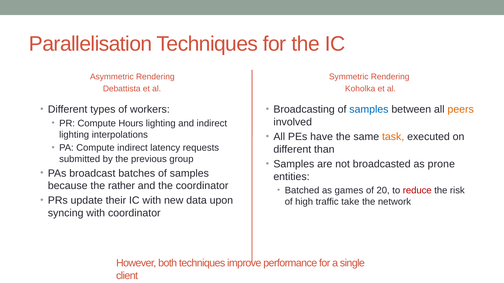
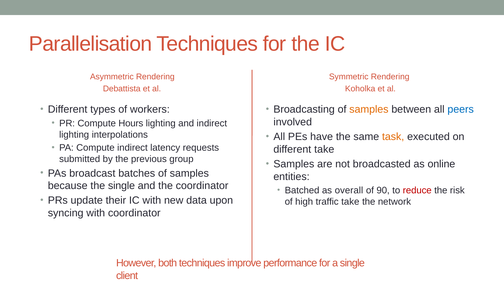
samples colour: blue -> orange (369, 110)
peers colour: orange -> blue (461, 110)
different than: than -> take (324, 150)
prone: prone -> online (441, 164)
the rather: rather -> single (122, 186)
games: games -> overall (349, 191)
20: 20 -> 90 (383, 191)
